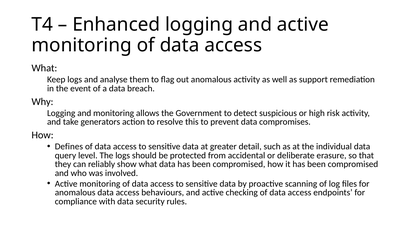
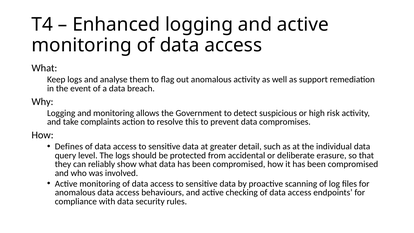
generators: generators -> complaints (100, 122)
